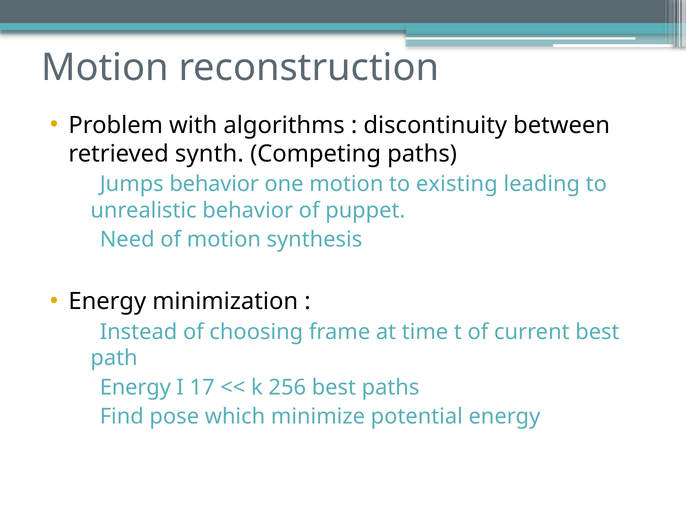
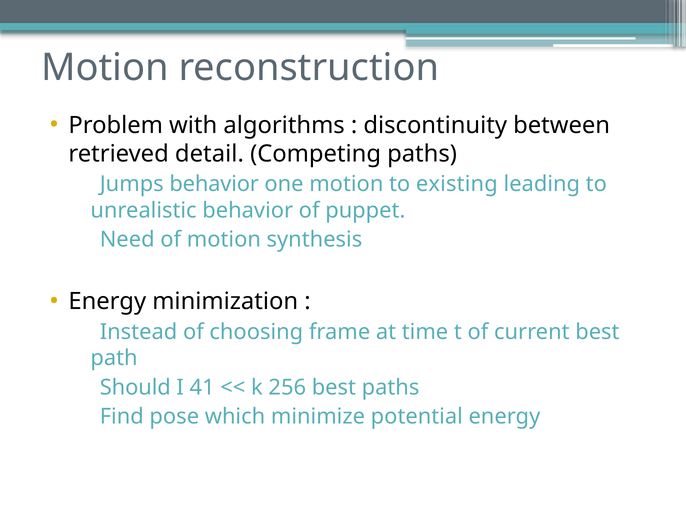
synth: synth -> detail (209, 154)
Energy: Energy -> Should (135, 387)
17: 17 -> 41 (202, 387)
